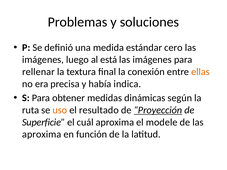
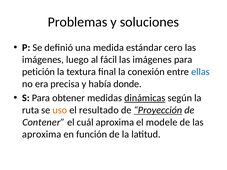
está: está -> fácil (109, 60)
rellenar: rellenar -> petición (39, 72)
ellas colour: orange -> blue (200, 72)
indica: indica -> donde (127, 84)
dinámicas underline: none -> present (145, 98)
Superficie: Superficie -> Contener (43, 122)
